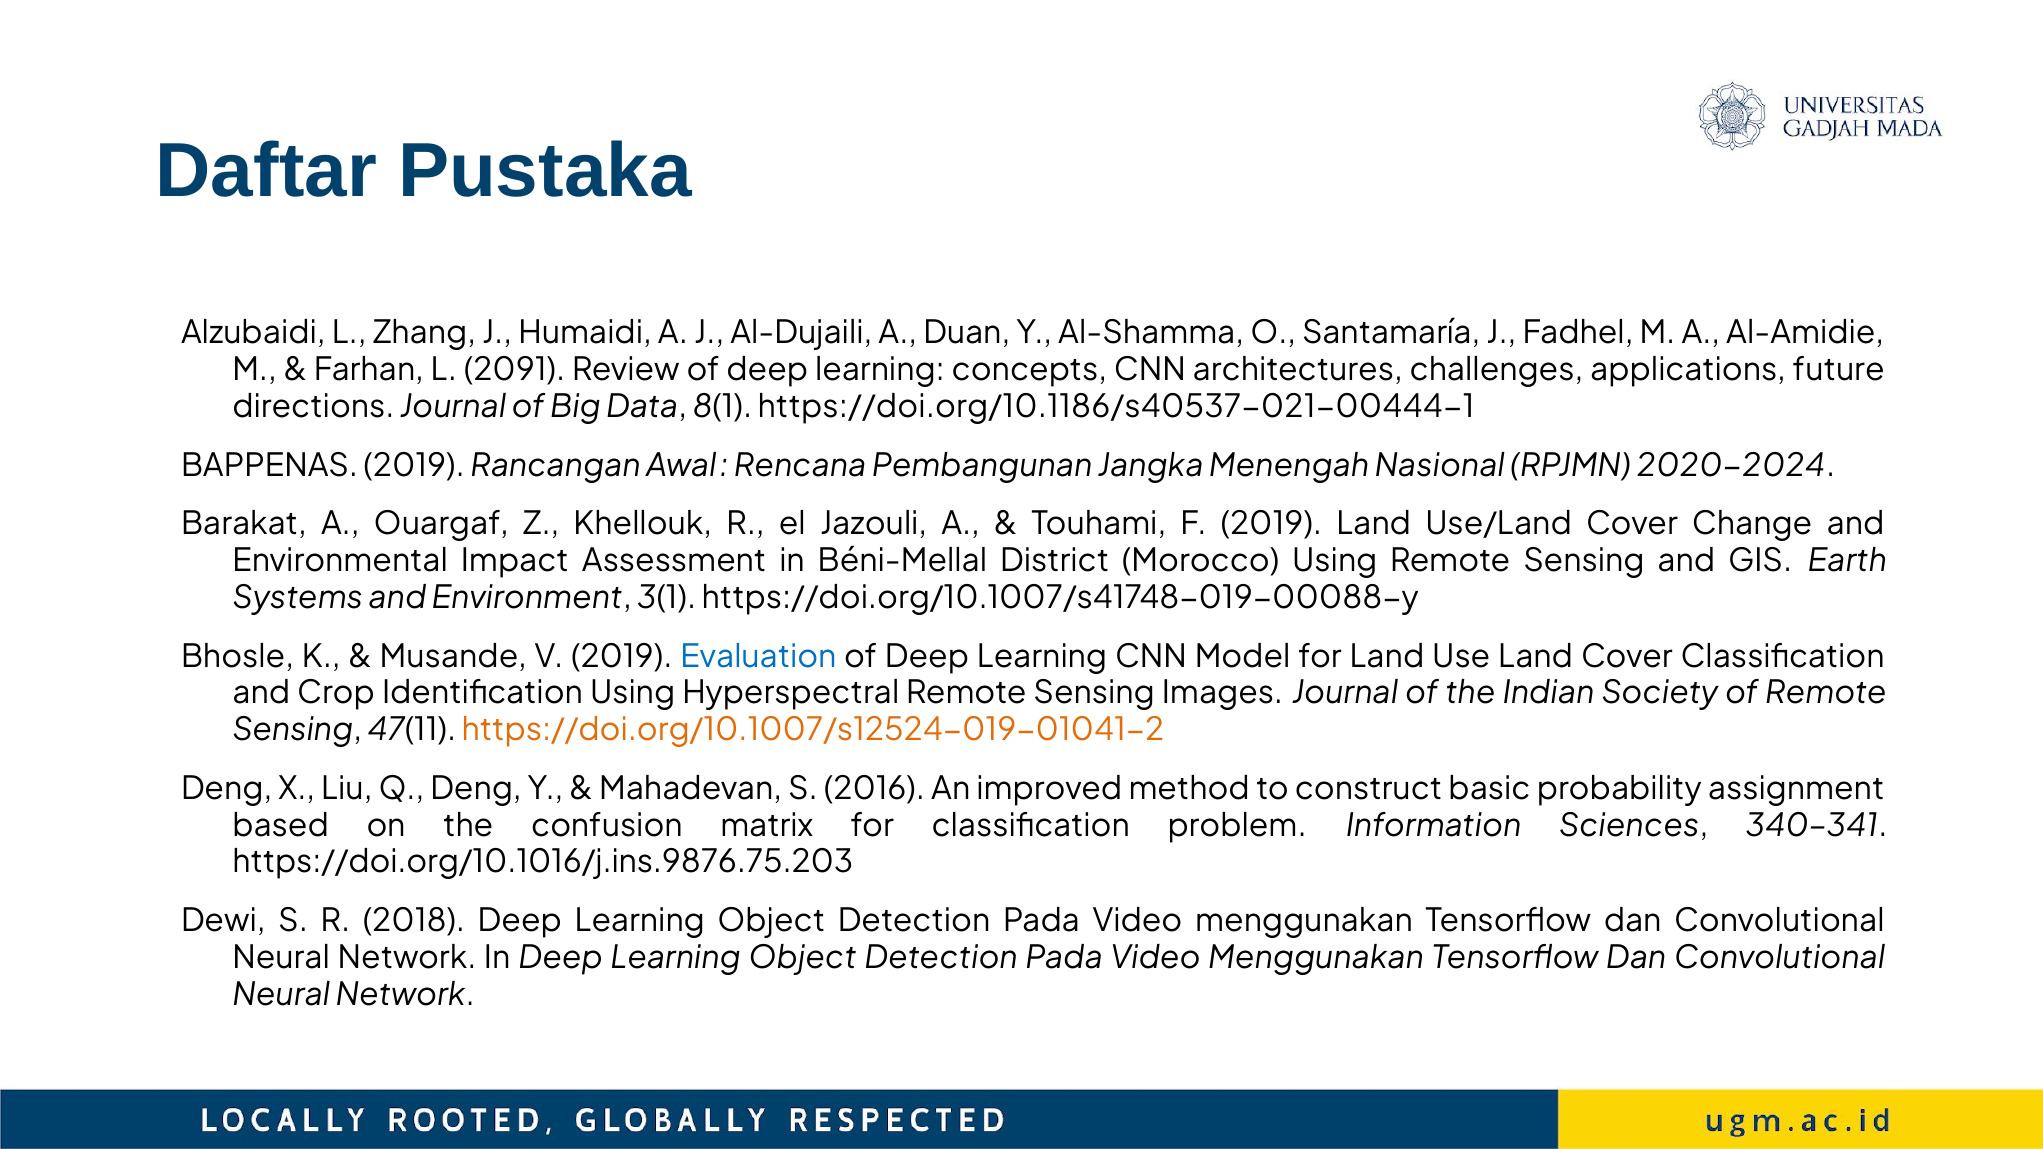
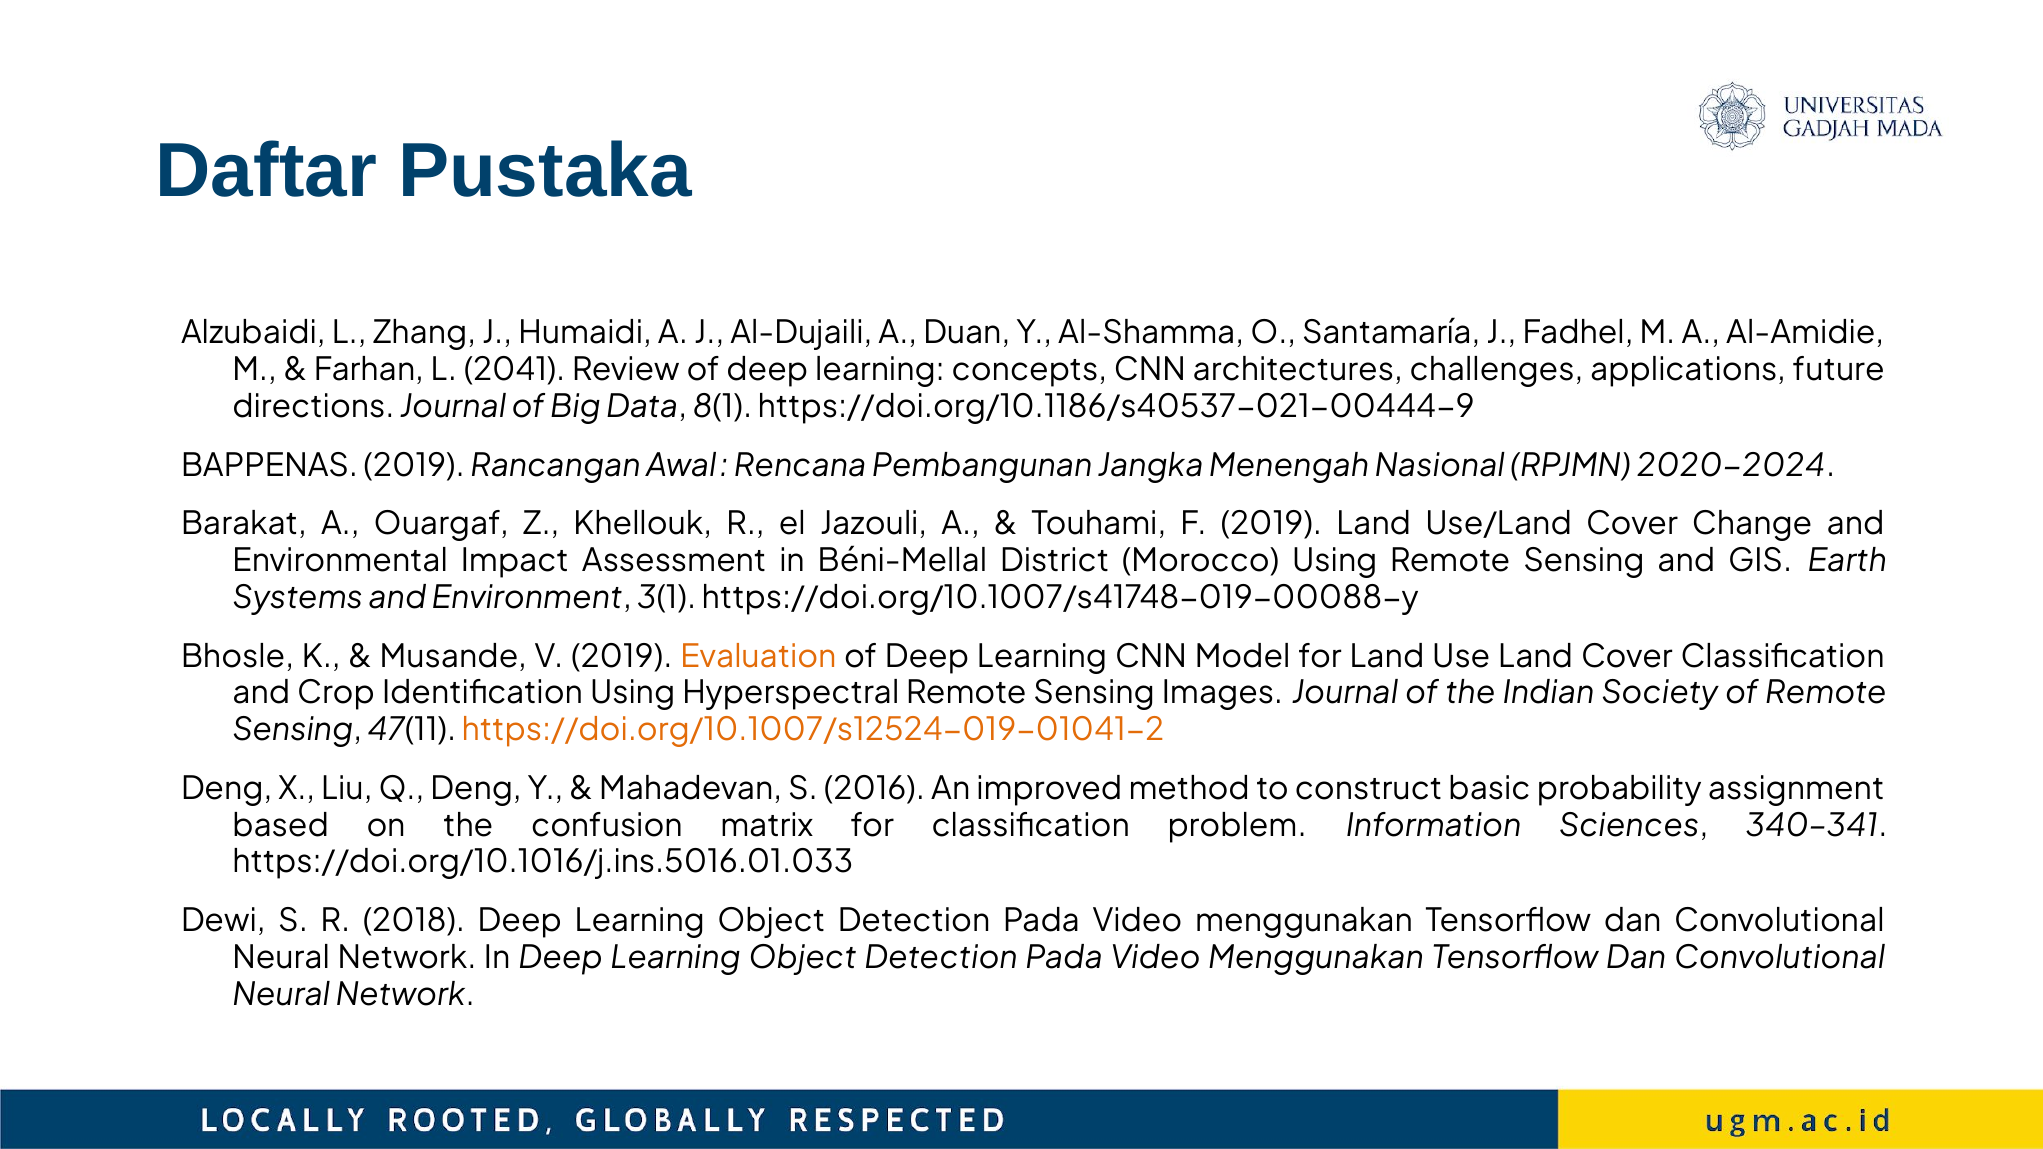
2091: 2091 -> 2041 (515, 370)
https://doi.org/10.1186/s40537-021-00444-1: https://doi.org/10.1186/s40537-021-00444-1 -> https://doi.org/10.1186/s40537-021-00444-9 (1116, 407)
Evaluation colour: blue -> orange (758, 657)
https://doi.org/10.1016/j.ins.9876.75.203: https://doi.org/10.1016/j.ins.9876.75.203 -> https://doi.org/10.1016/j.ins.5016.01.033 (543, 863)
